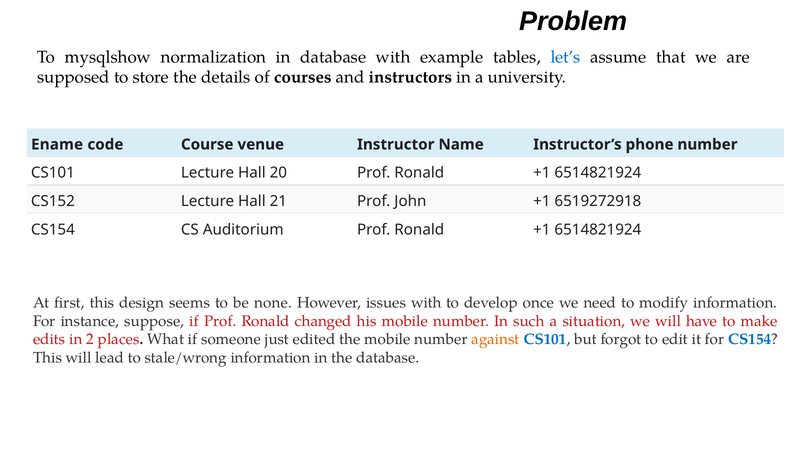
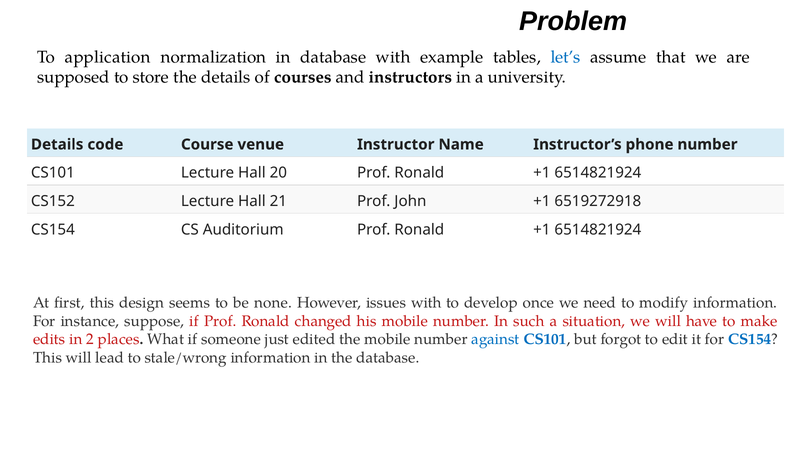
mysqlshow: mysqlshow -> application (108, 57)
Ename: Ename -> Details (57, 145)
against colour: orange -> blue (495, 340)
